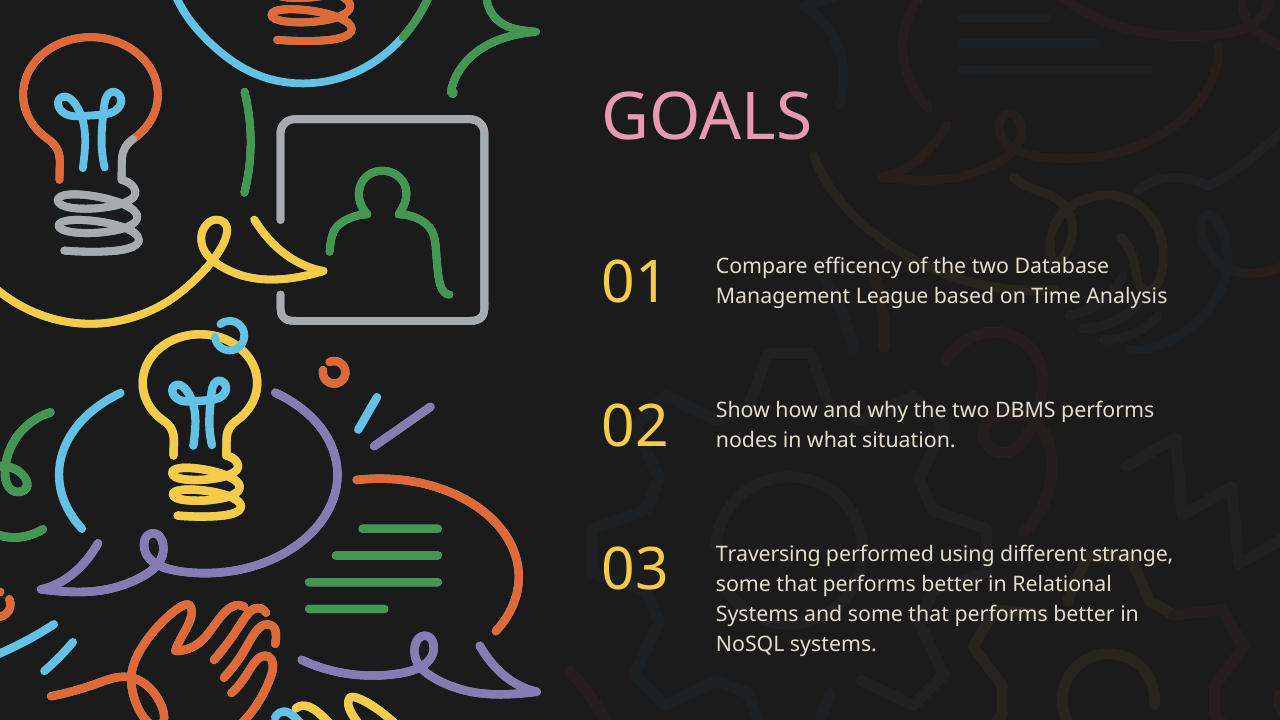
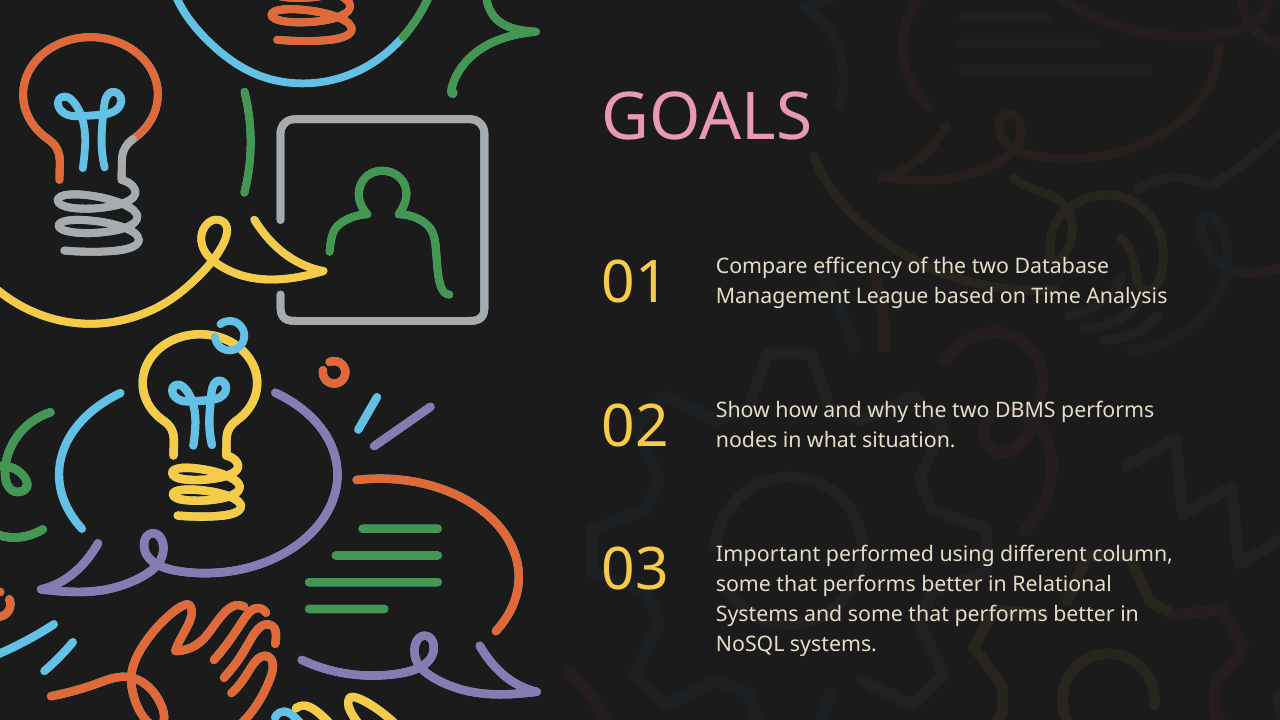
Traversing: Traversing -> Important (768, 555)
strange: strange -> column (1133, 555)
